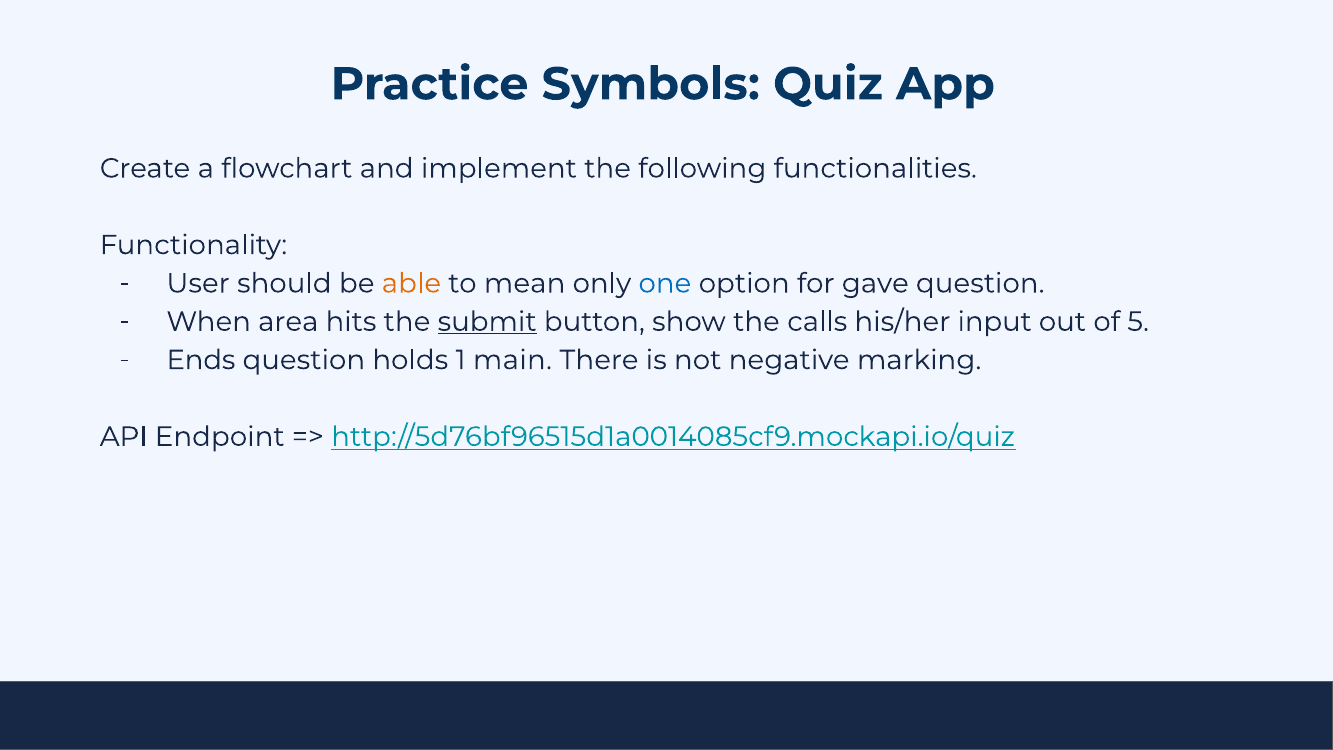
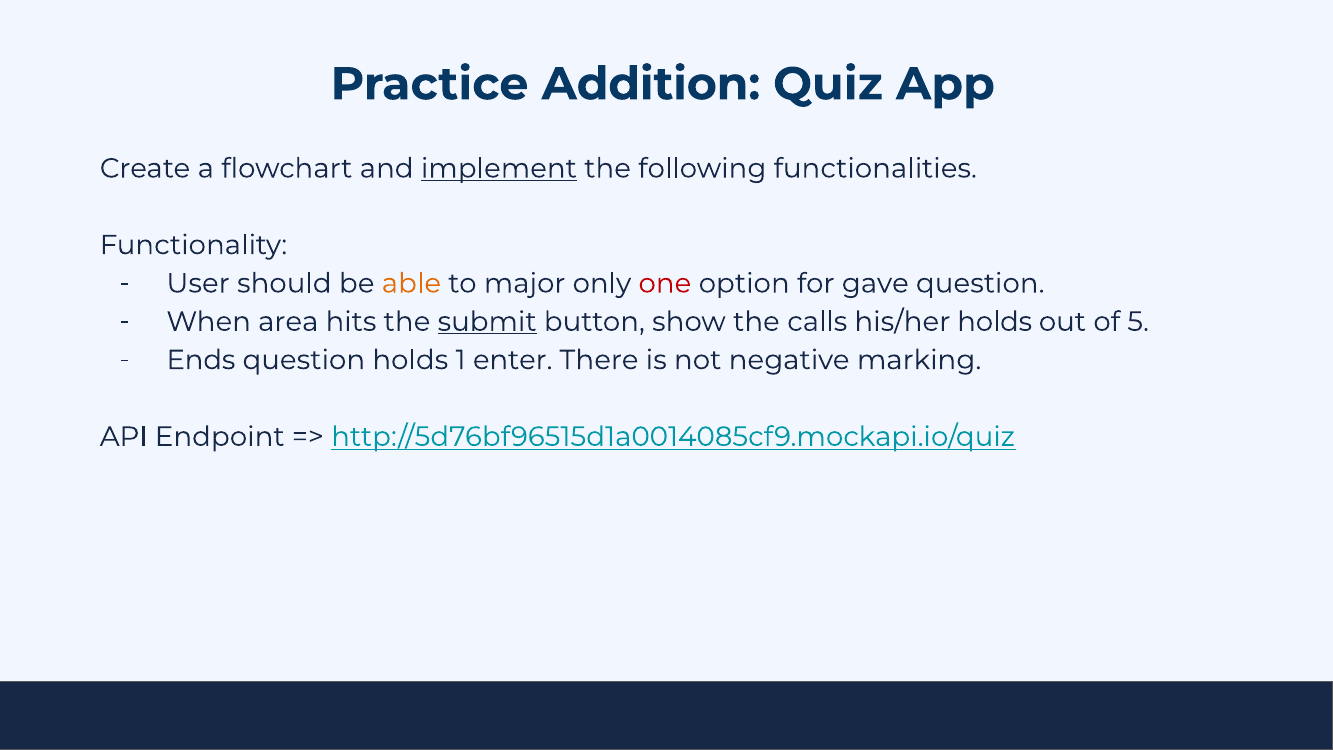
Symbols: Symbols -> Addition (651, 84)
implement underline: none -> present (499, 168)
mean: mean -> major (525, 283)
one colour: blue -> red (665, 283)
his/her input: input -> holds (995, 322)
main: main -> enter (513, 360)
